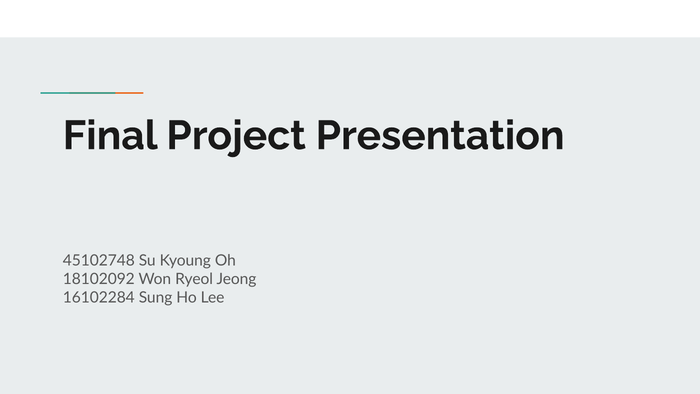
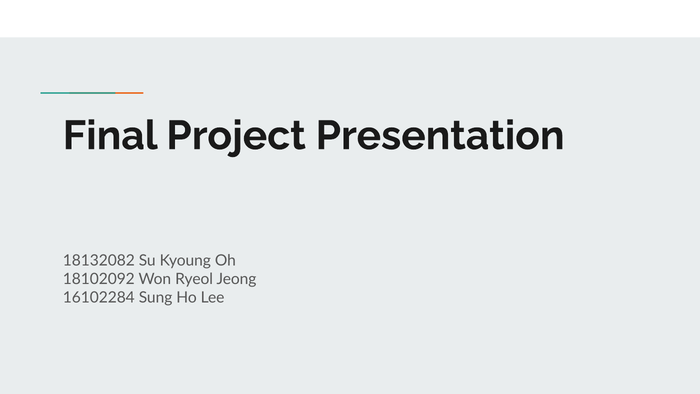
45102748: 45102748 -> 18132082 (99, 260)
